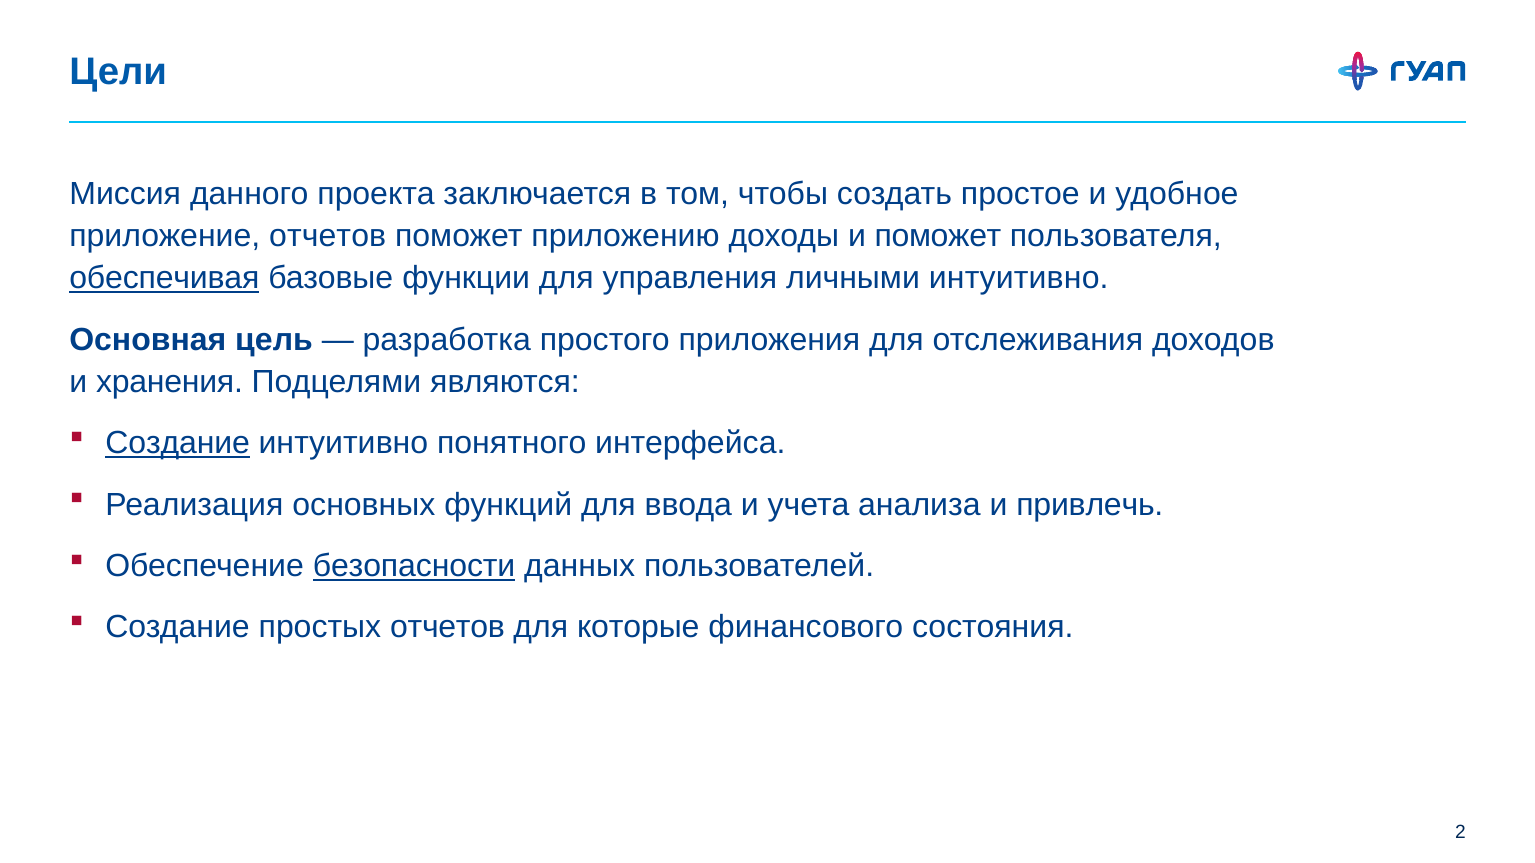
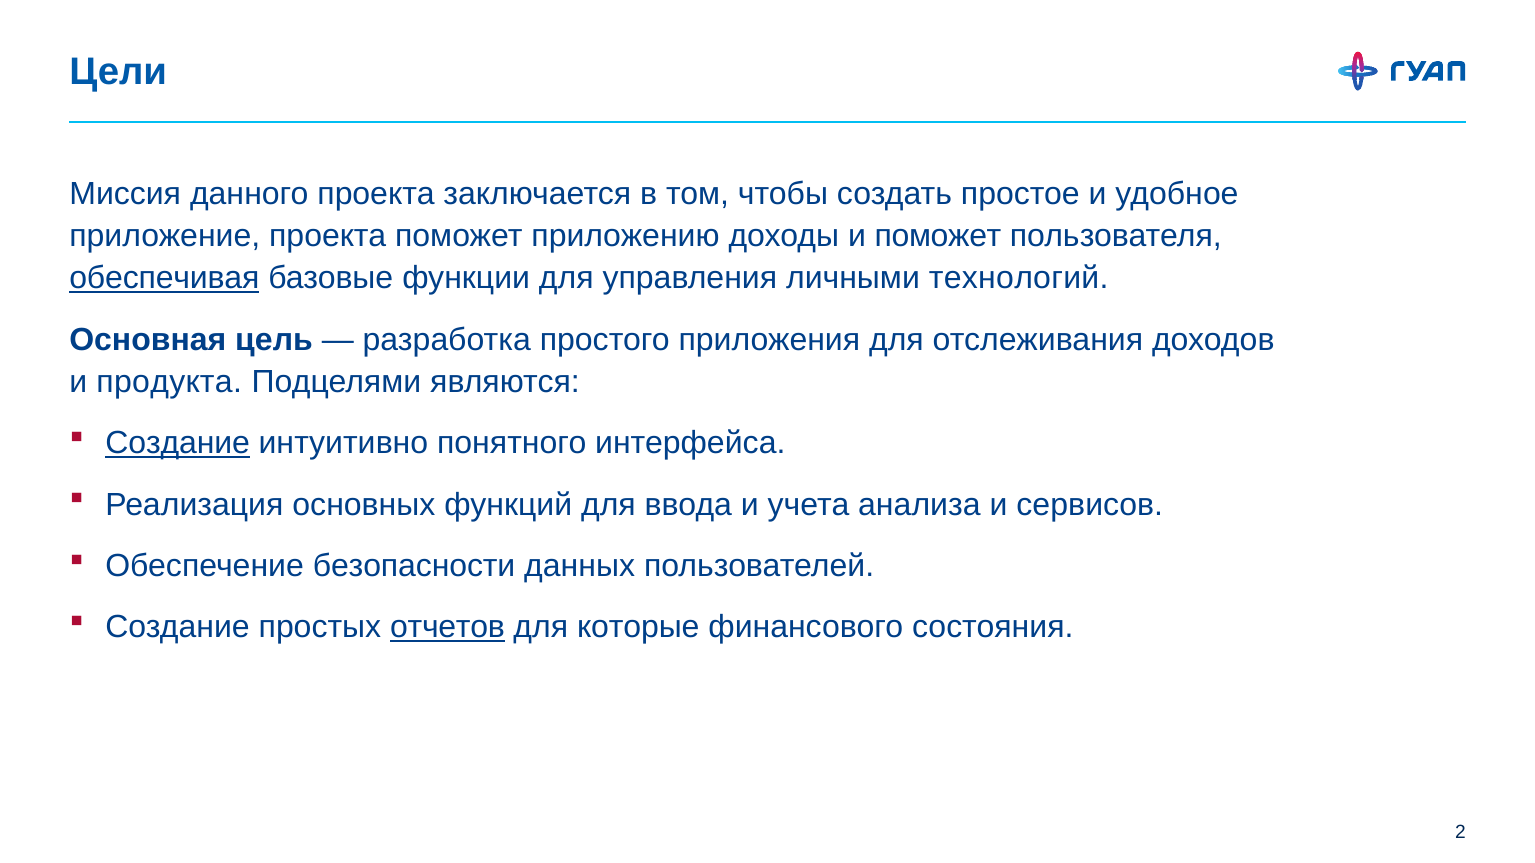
приложение отчетов: отчетов -> проекта (328, 236)
личными интуитивно: интуитивно -> технологий (1019, 279)
хранения: хранения -> продукта (169, 382)
привлечь: привлечь -> сервисов (1090, 505)
безопасности underline: present -> none (414, 566)
отчетов underline: none -> present (447, 628)
